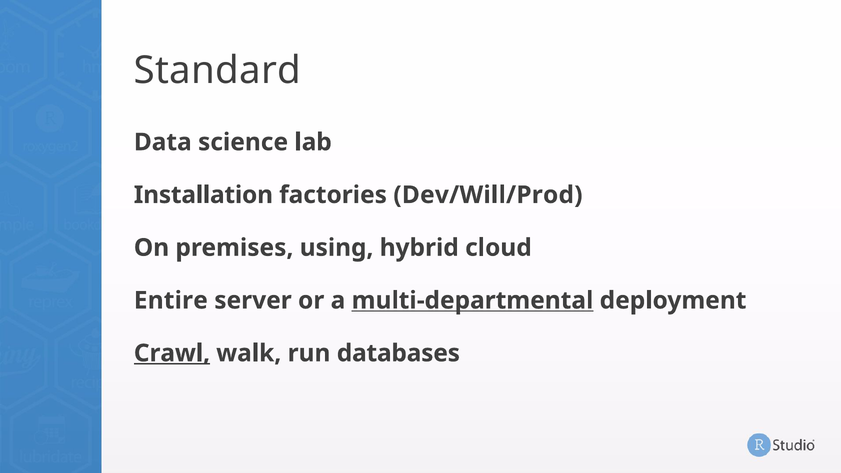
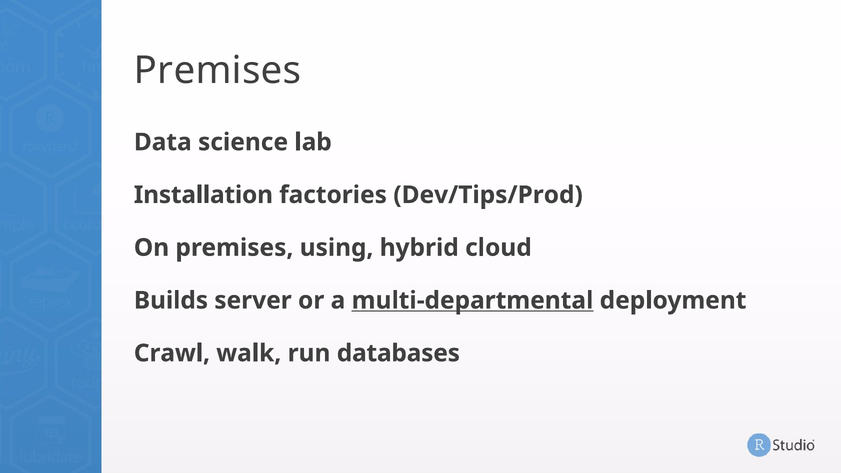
Standard: Standard -> Premises (218, 71)
Dev/Will/Prod: Dev/Will/Prod -> Dev/Tips/Prod (488, 195)
Entire: Entire -> Builds (171, 300)
Crawl underline: present -> none (172, 353)
